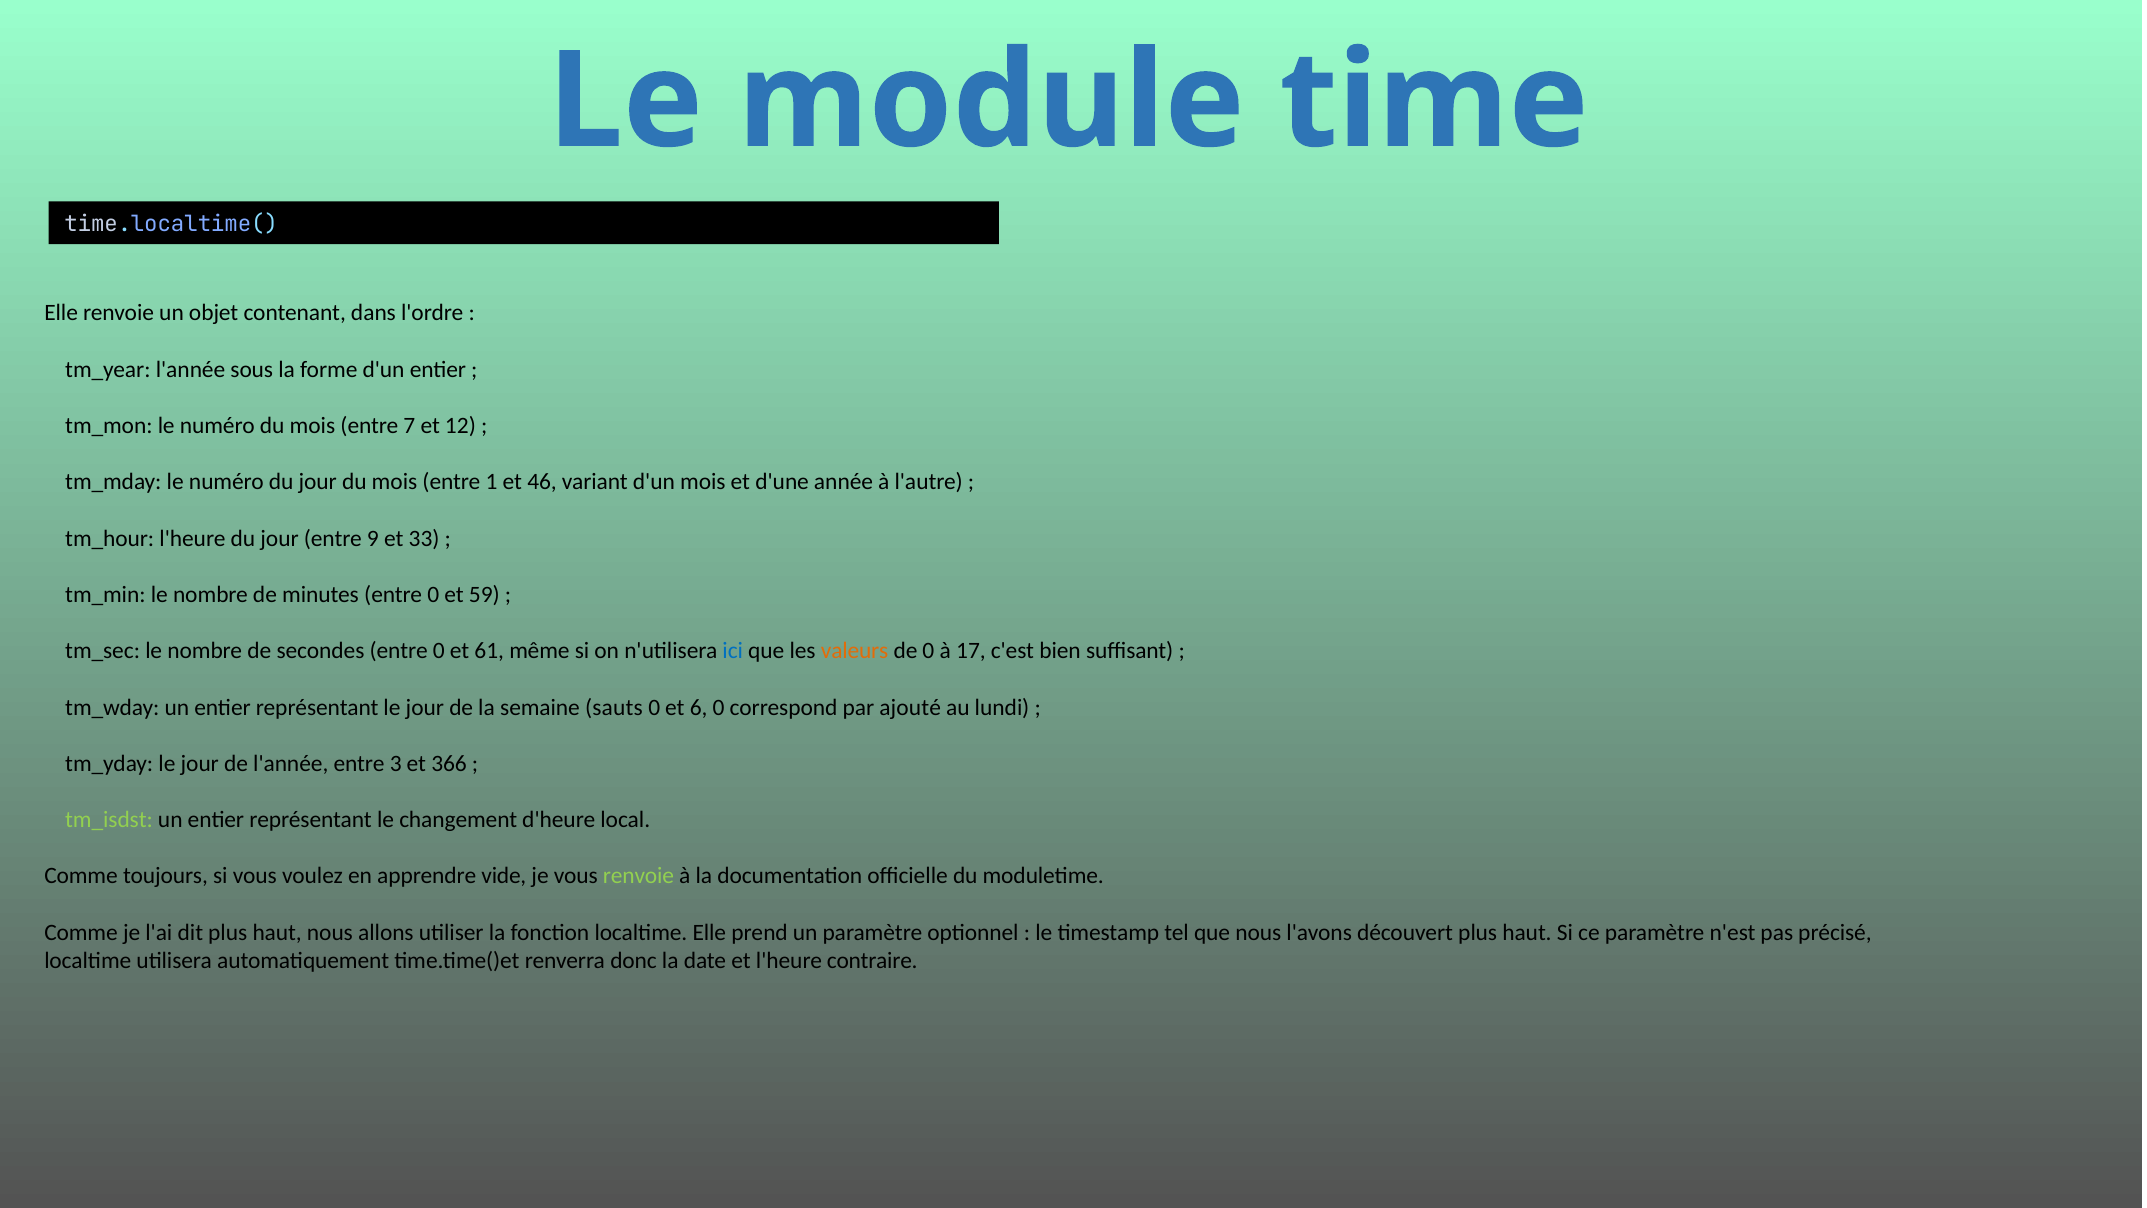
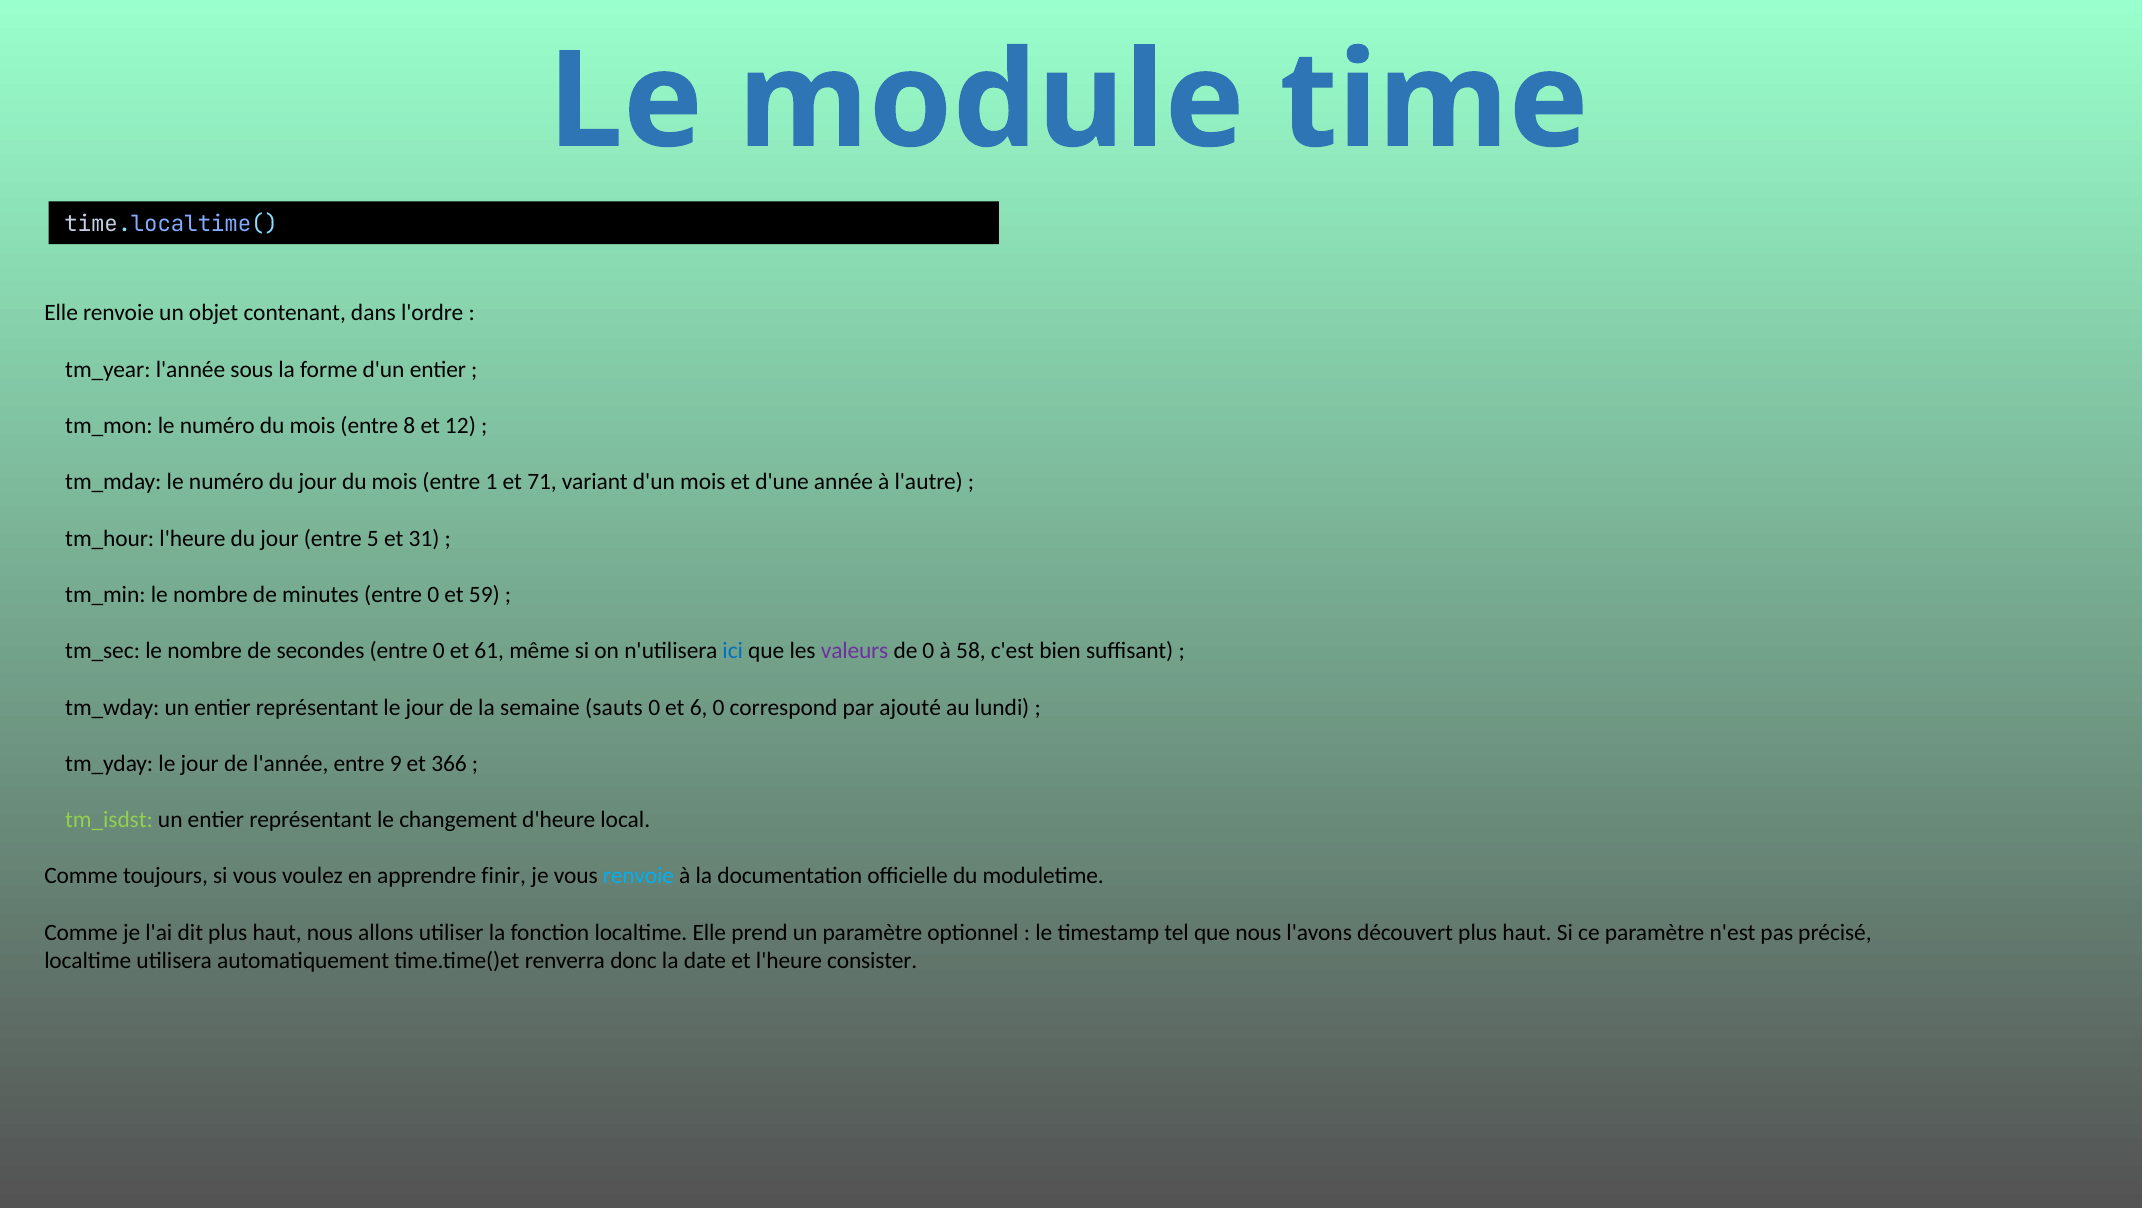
7: 7 -> 8 (409, 426)
46: 46 -> 71 (542, 482)
9: 9 -> 5 (373, 538)
33: 33 -> 31 (424, 538)
valeurs colour: orange -> purple (855, 651)
17: 17 -> 58 (971, 651)
3: 3 -> 9 (396, 763)
vide: vide -> finir (504, 876)
renvoie colour: light green -> light blue (638, 876)
contraire: contraire -> consister (872, 960)
